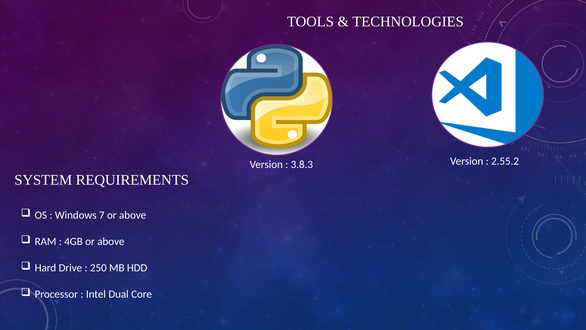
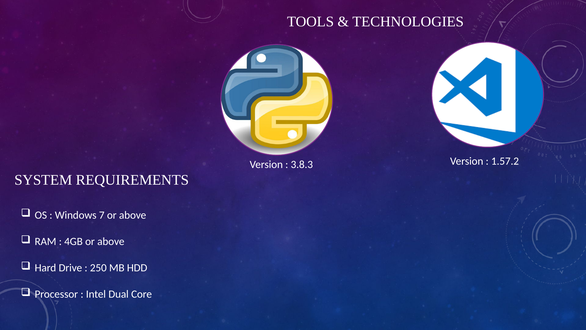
2.55.2: 2.55.2 -> 1.57.2 (505, 161)
